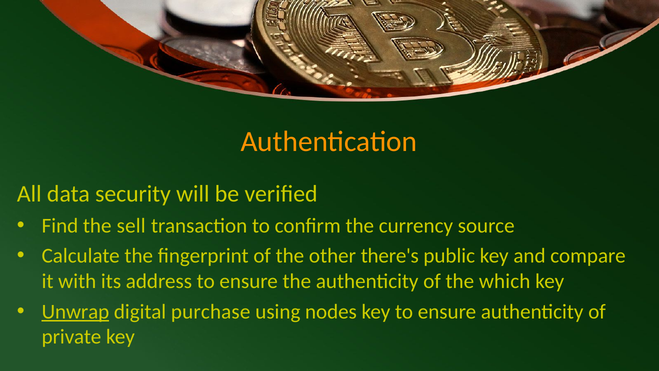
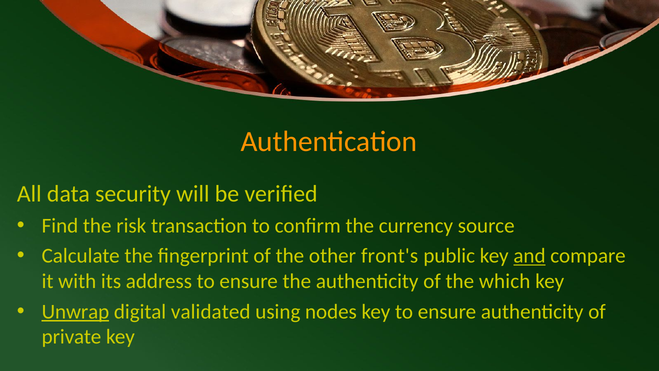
sell: sell -> risk (131, 225)
there's: there's -> front's (390, 256)
and underline: none -> present (529, 256)
purchase: purchase -> validated (211, 311)
